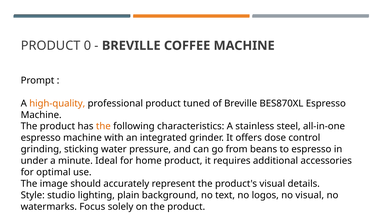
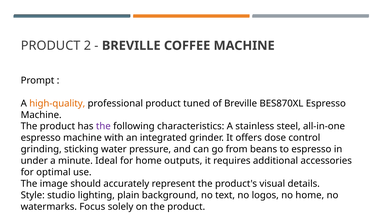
0: 0 -> 2 (87, 46)
the colour: orange -> purple (103, 127)
home product: product -> outputs (183, 161)
no visual: visual -> home (310, 196)
